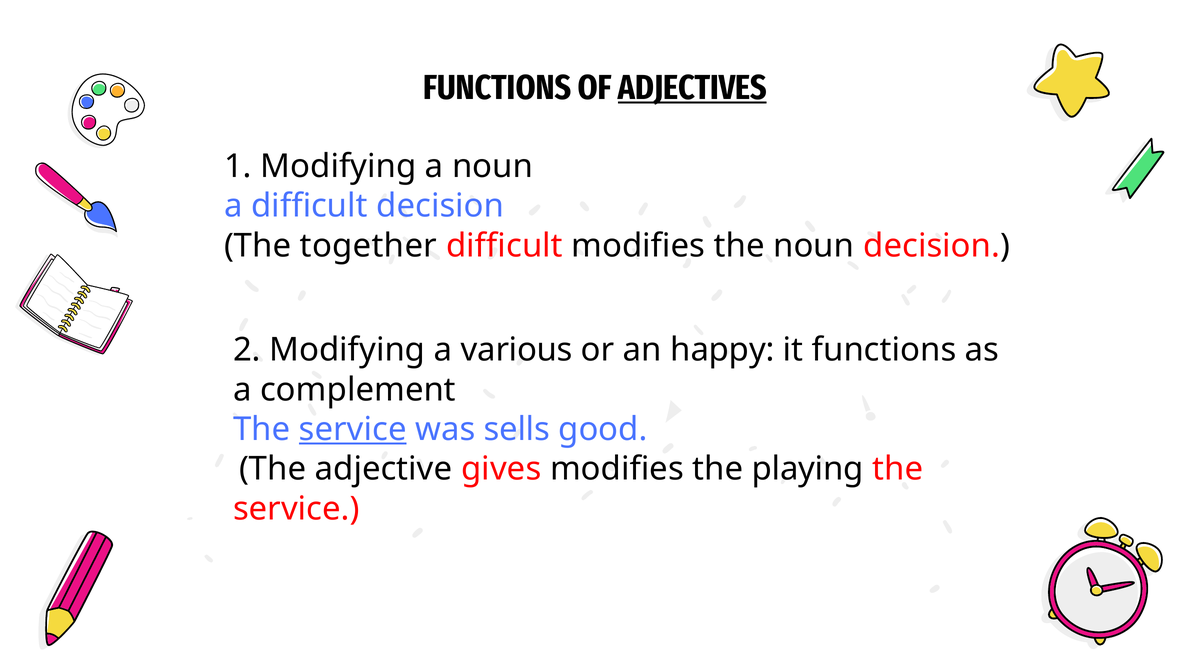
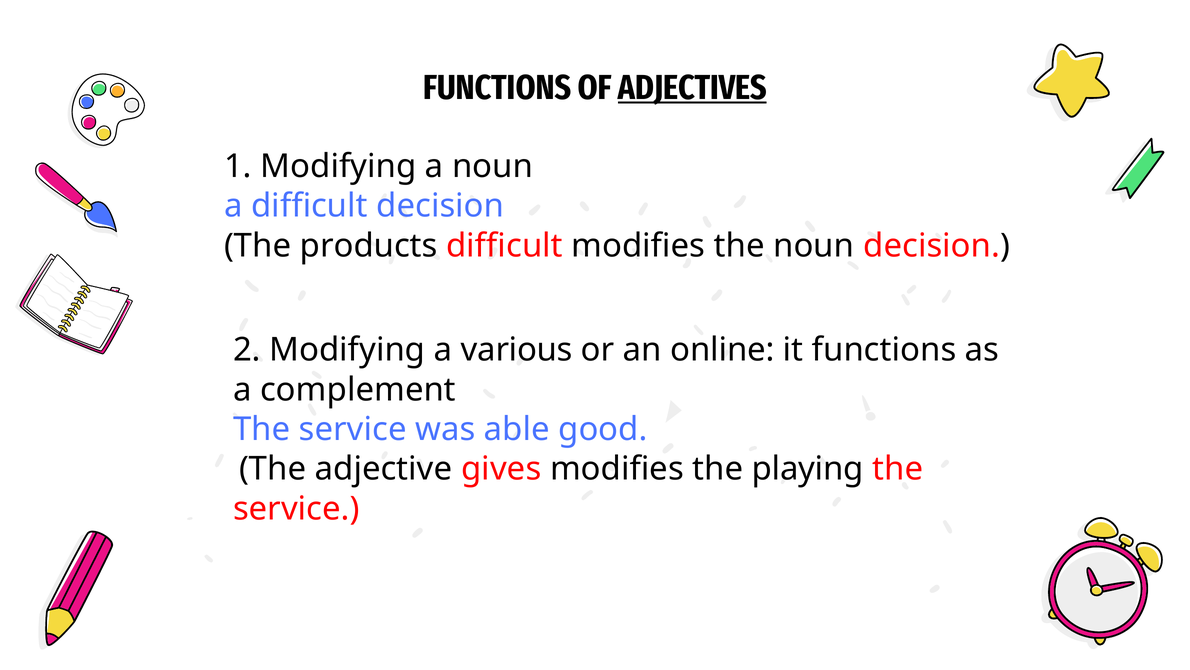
together: together -> products (369, 246)
happy: happy -> online (722, 350)
service underline: present -> none (353, 429)
sells: sells -> able (517, 429)
